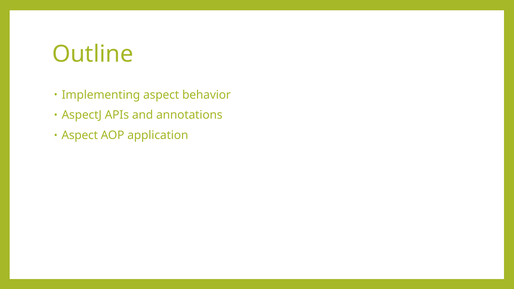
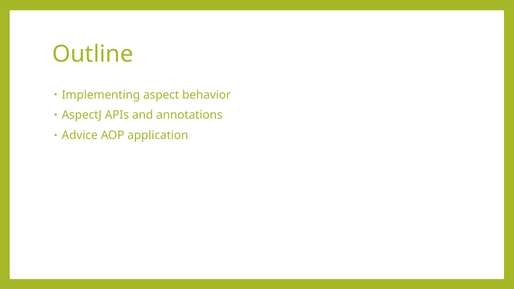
Aspect: Aspect -> Advice (80, 135)
